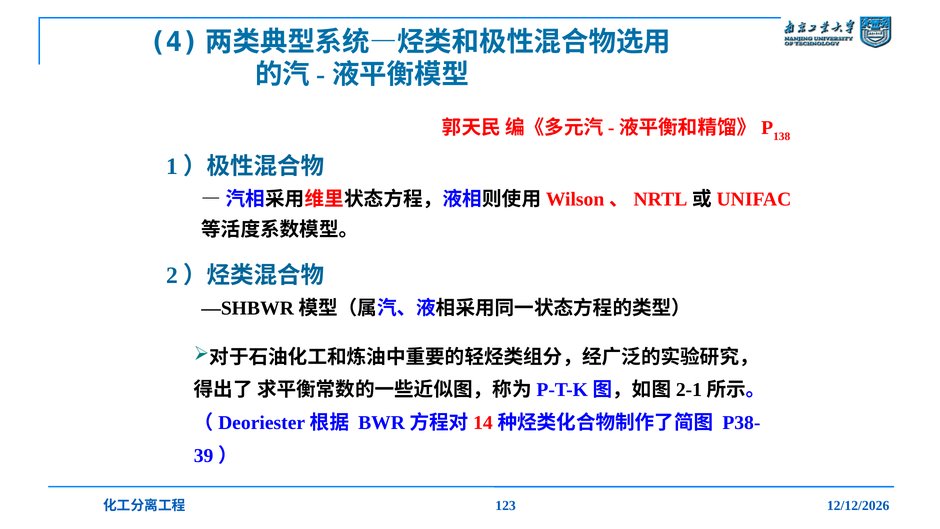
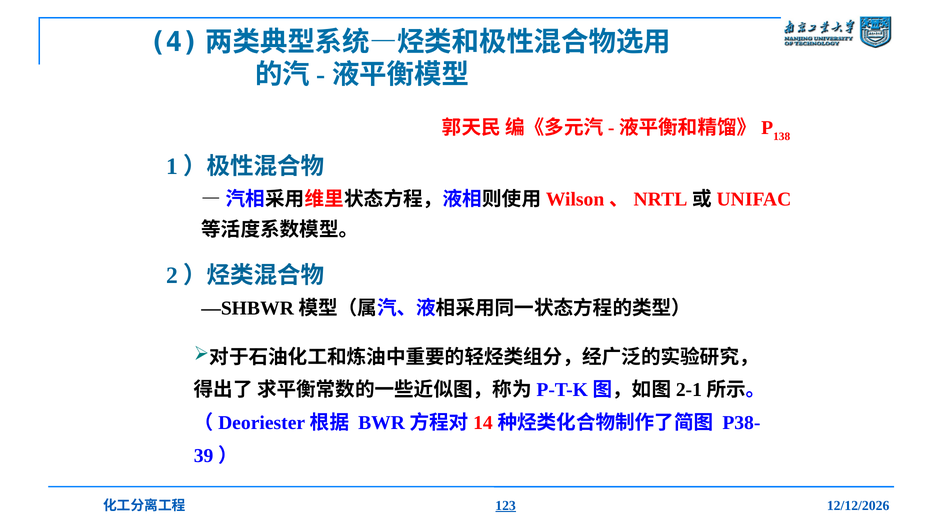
123 underline: none -> present (506, 505)
